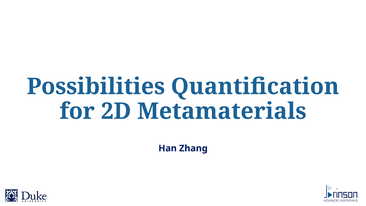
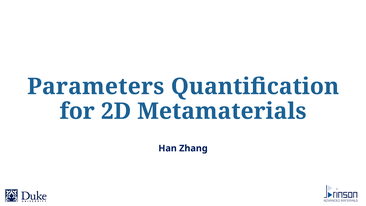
Possibilities: Possibilities -> Parameters (96, 87)
